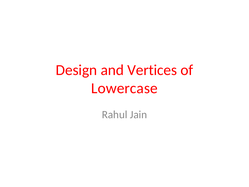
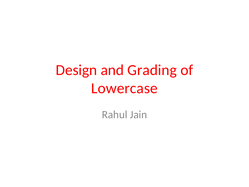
Vertices: Vertices -> Grading (152, 70)
